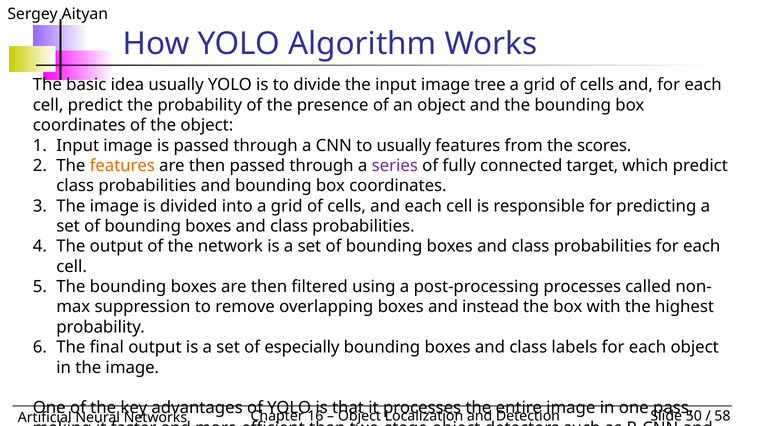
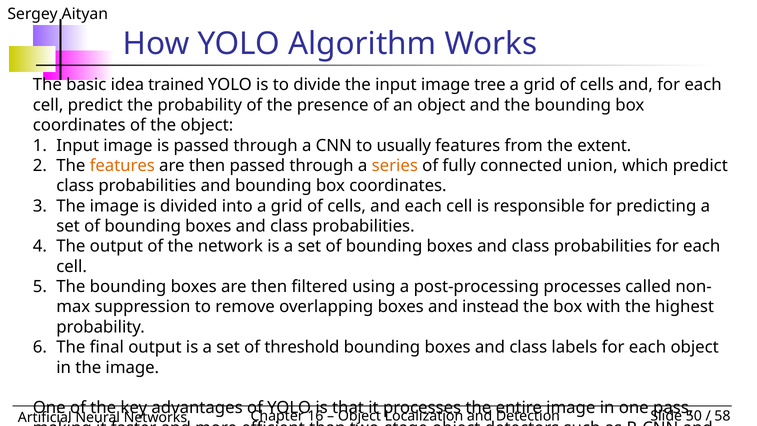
idea usually: usually -> trained (176, 85)
scores: scores -> extent (604, 145)
series colour: purple -> orange (395, 166)
target: target -> union (592, 166)
especially: especially -> threshold (302, 347)
